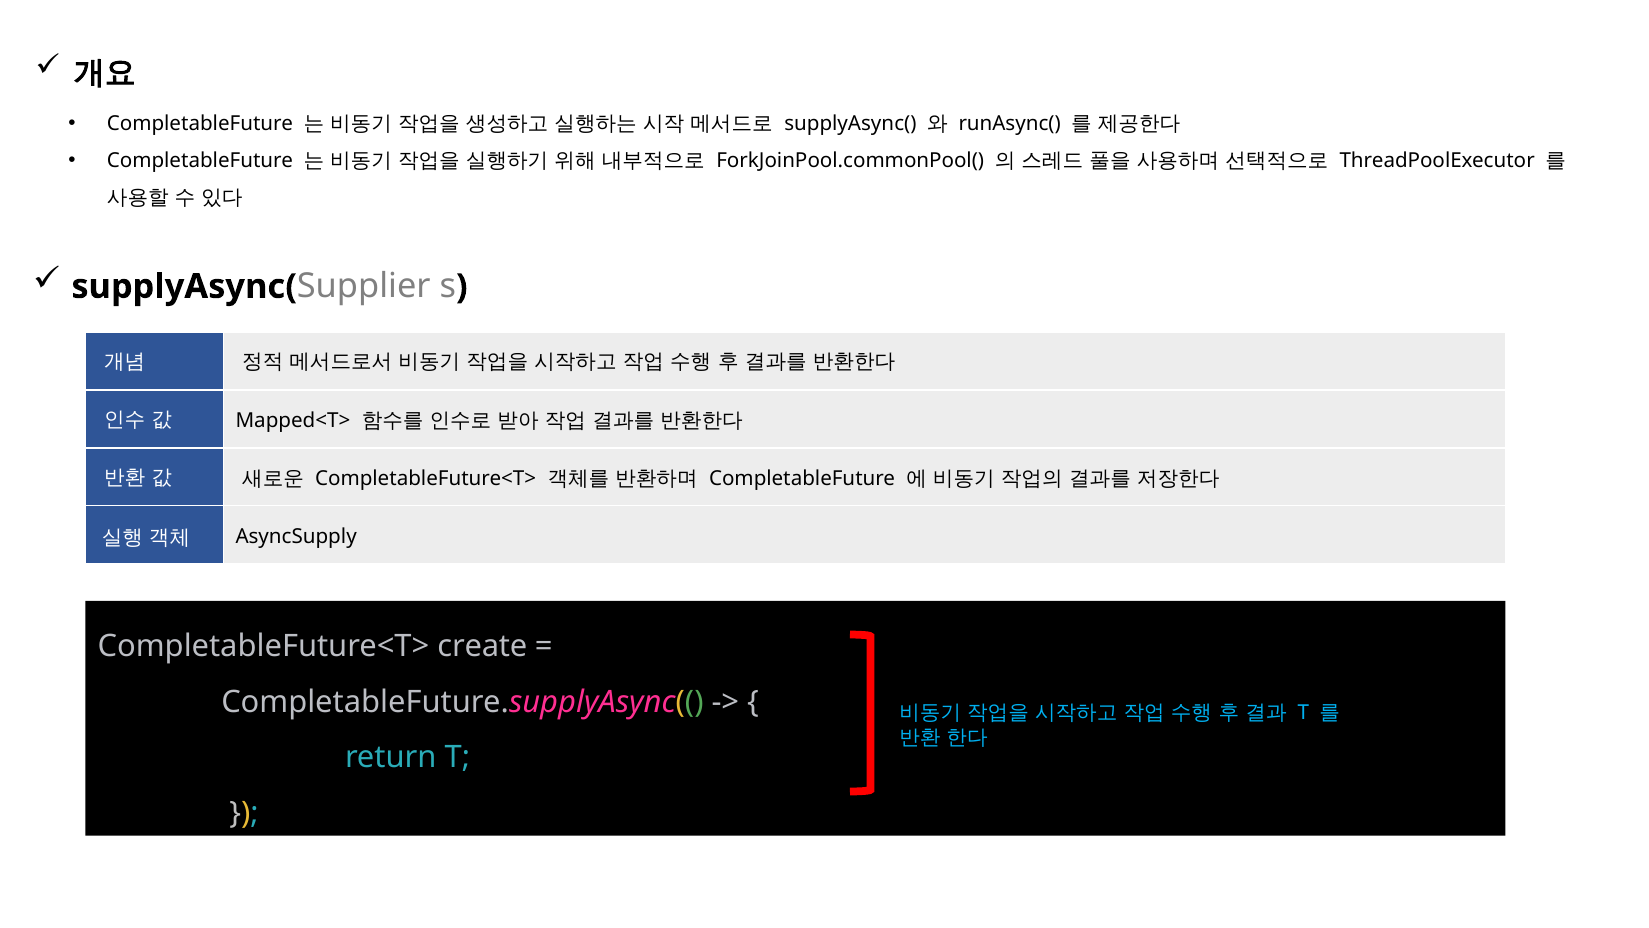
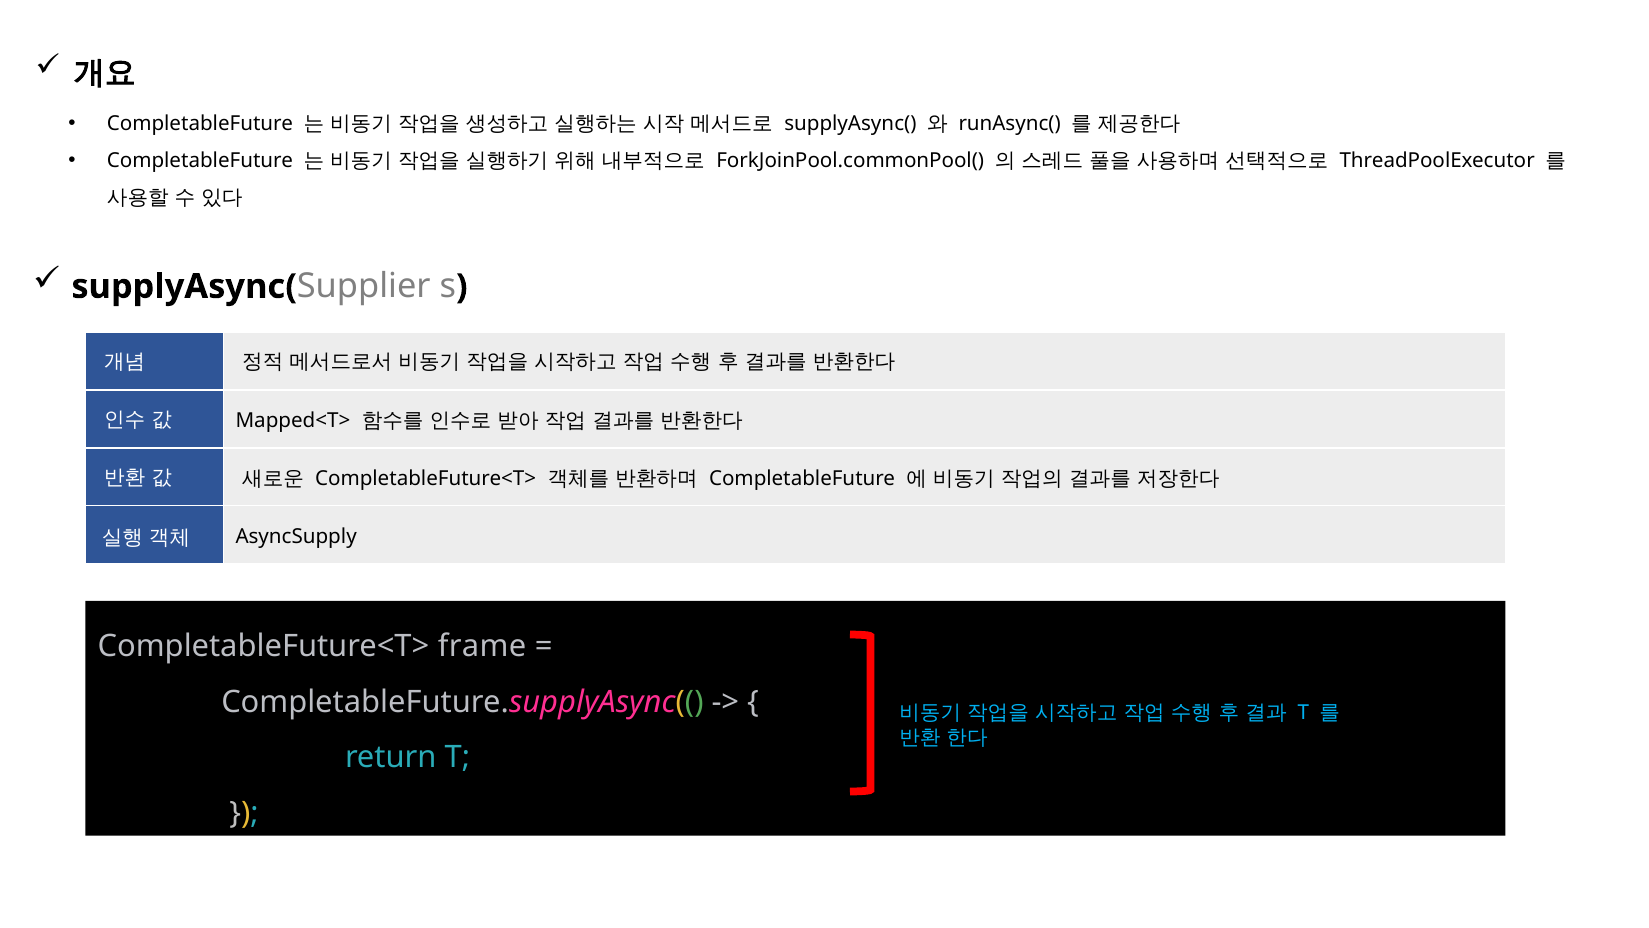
create: create -> frame (482, 646)
